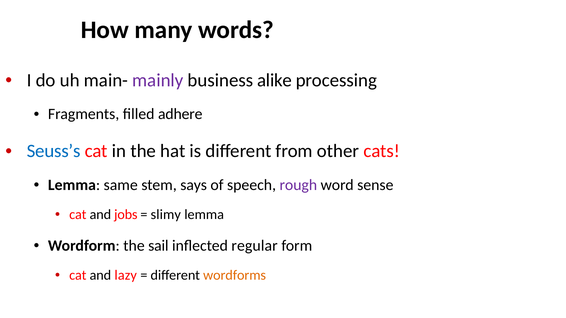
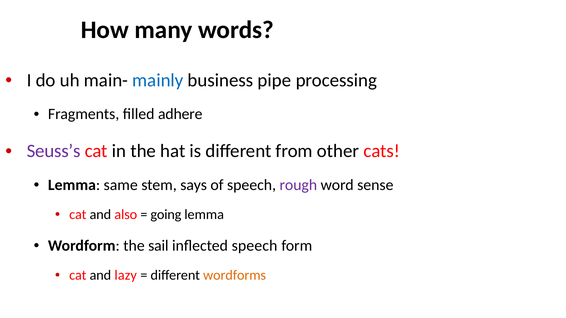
mainly colour: purple -> blue (158, 80)
alike: alike -> pipe (274, 80)
Seuss’s colour: blue -> purple (54, 151)
jobs: jobs -> also (126, 215)
slimy: slimy -> going (166, 215)
inflected regular: regular -> speech (255, 246)
